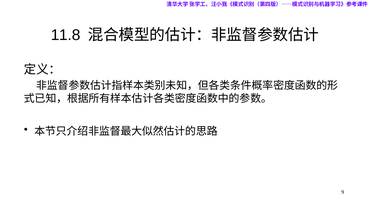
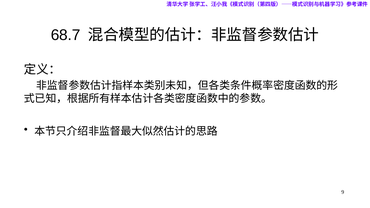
11.8: 11.8 -> 68.7 (66, 35)
